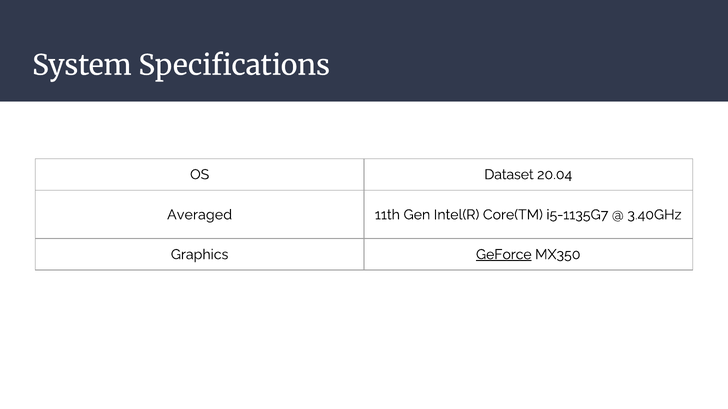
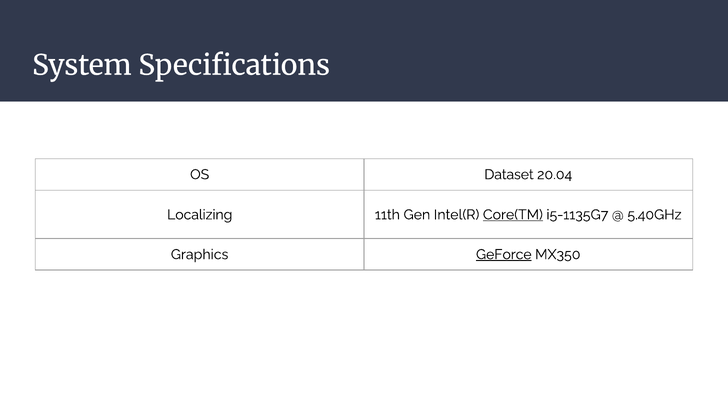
Averaged: Averaged -> Localizing (200, 215)
Core(TM underline: none -> present (513, 215)
3.40GHz: 3.40GHz -> 5.40GHz (654, 215)
